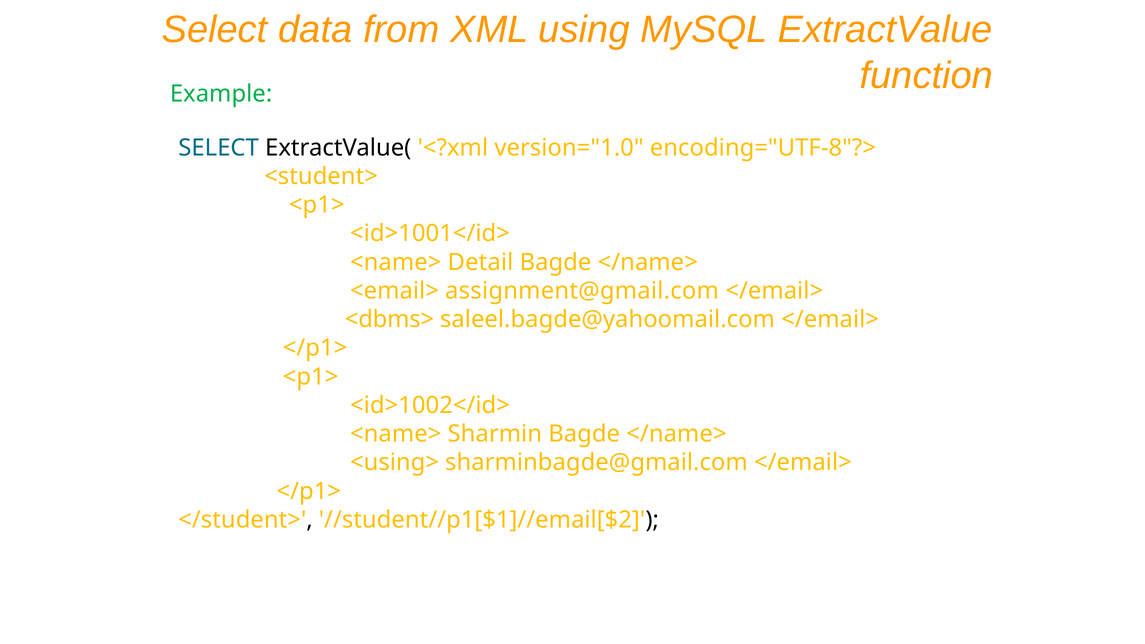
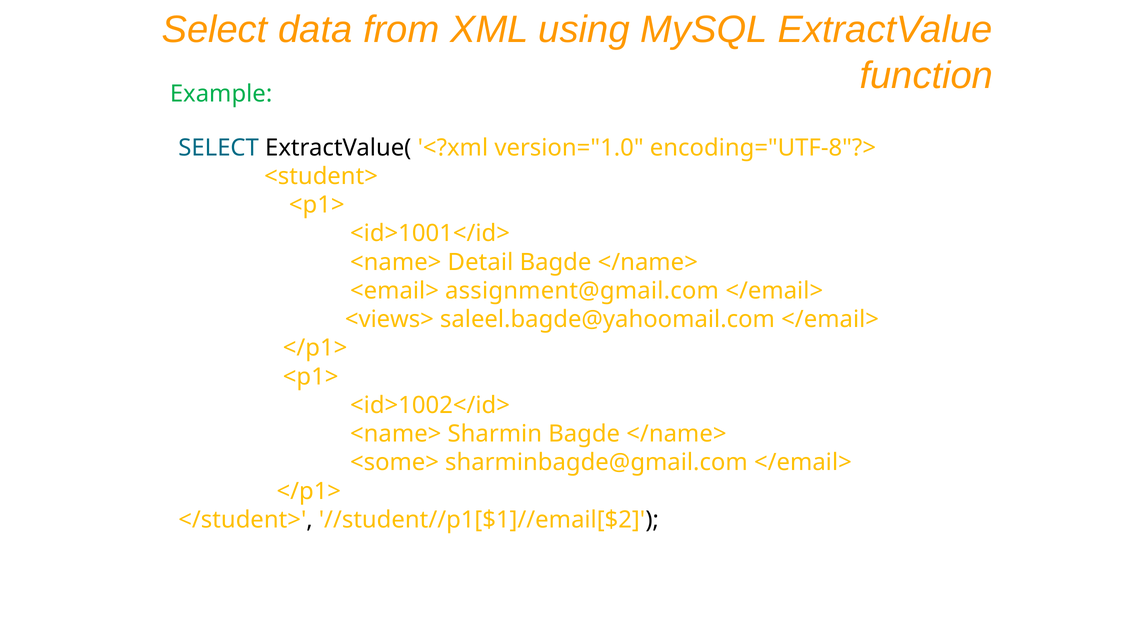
<dbms>: <dbms> -> <views> (389, 319)
<using>: <using> -> <some> (395, 463)
